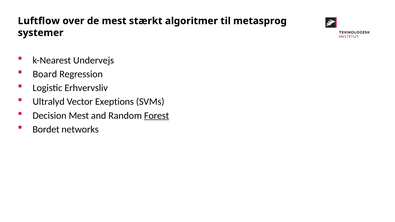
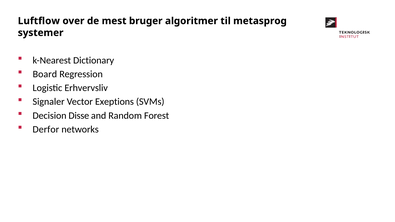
stærkt: stærkt -> bruger (146, 21)
Undervejs: Undervejs -> Dictionary (94, 60)
Ultralyd: Ultralyd -> Signaler (49, 102)
Decision Mest: Mest -> Disse (79, 116)
Forest underline: present -> none (157, 116)
Bordet: Bordet -> Derfor (46, 129)
